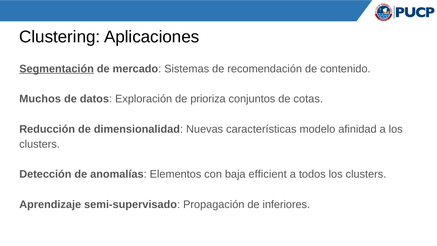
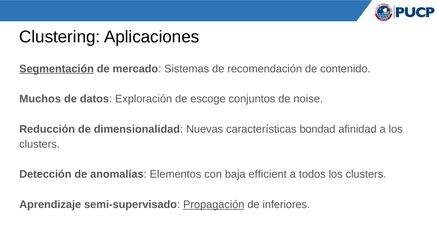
prioriza: prioriza -> escoge (208, 99)
cotas: cotas -> noise (308, 99)
modelo: modelo -> bondad (317, 129)
Propagación underline: none -> present (214, 204)
